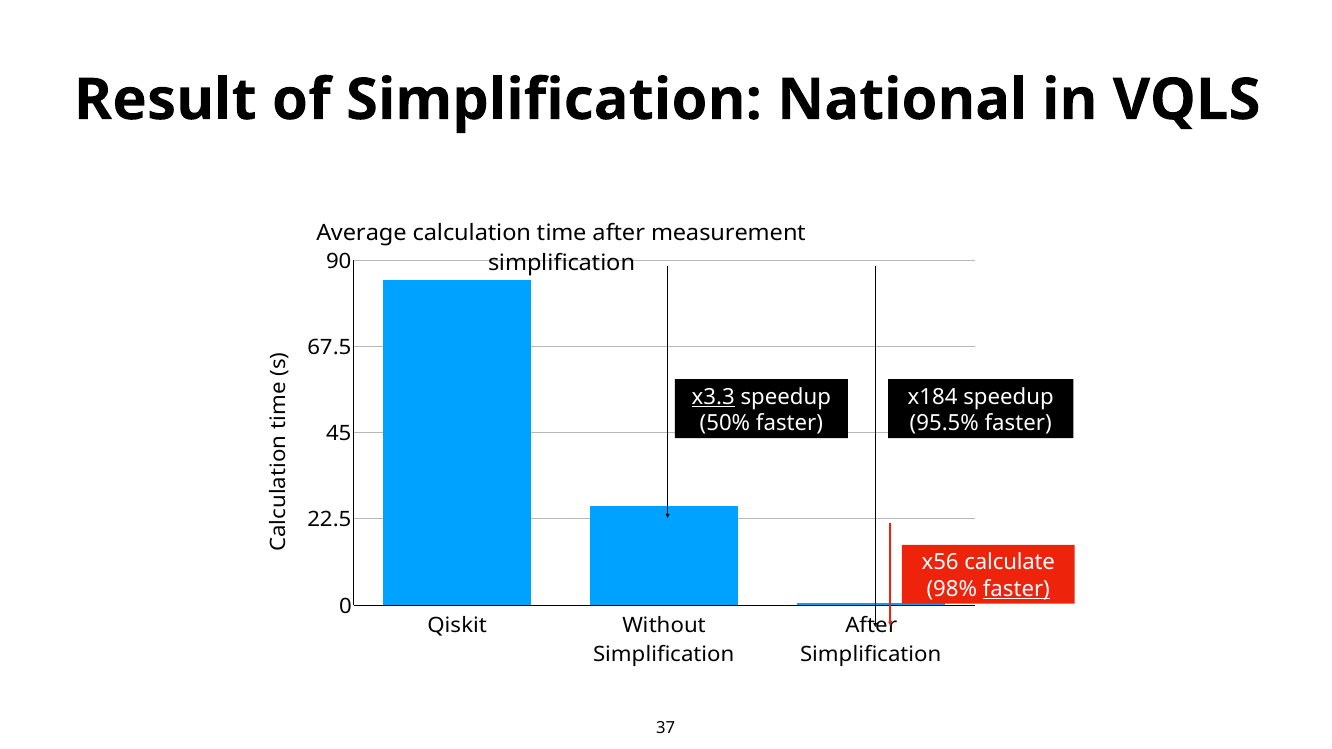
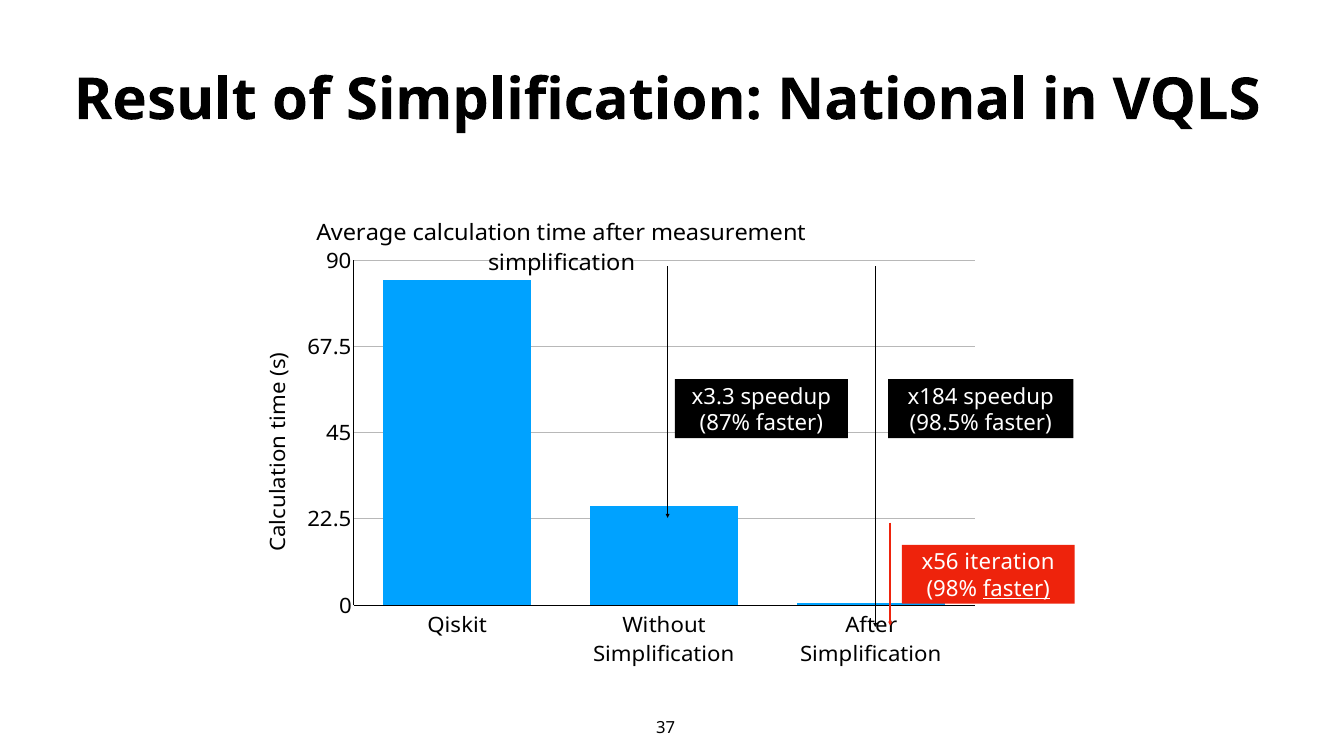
x3.3 underline: present -> none (713, 397)
50%: 50% -> 87% (725, 424)
95.5%: 95.5% -> 98.5% (944, 424)
calculate: calculate -> iteration (1010, 563)
